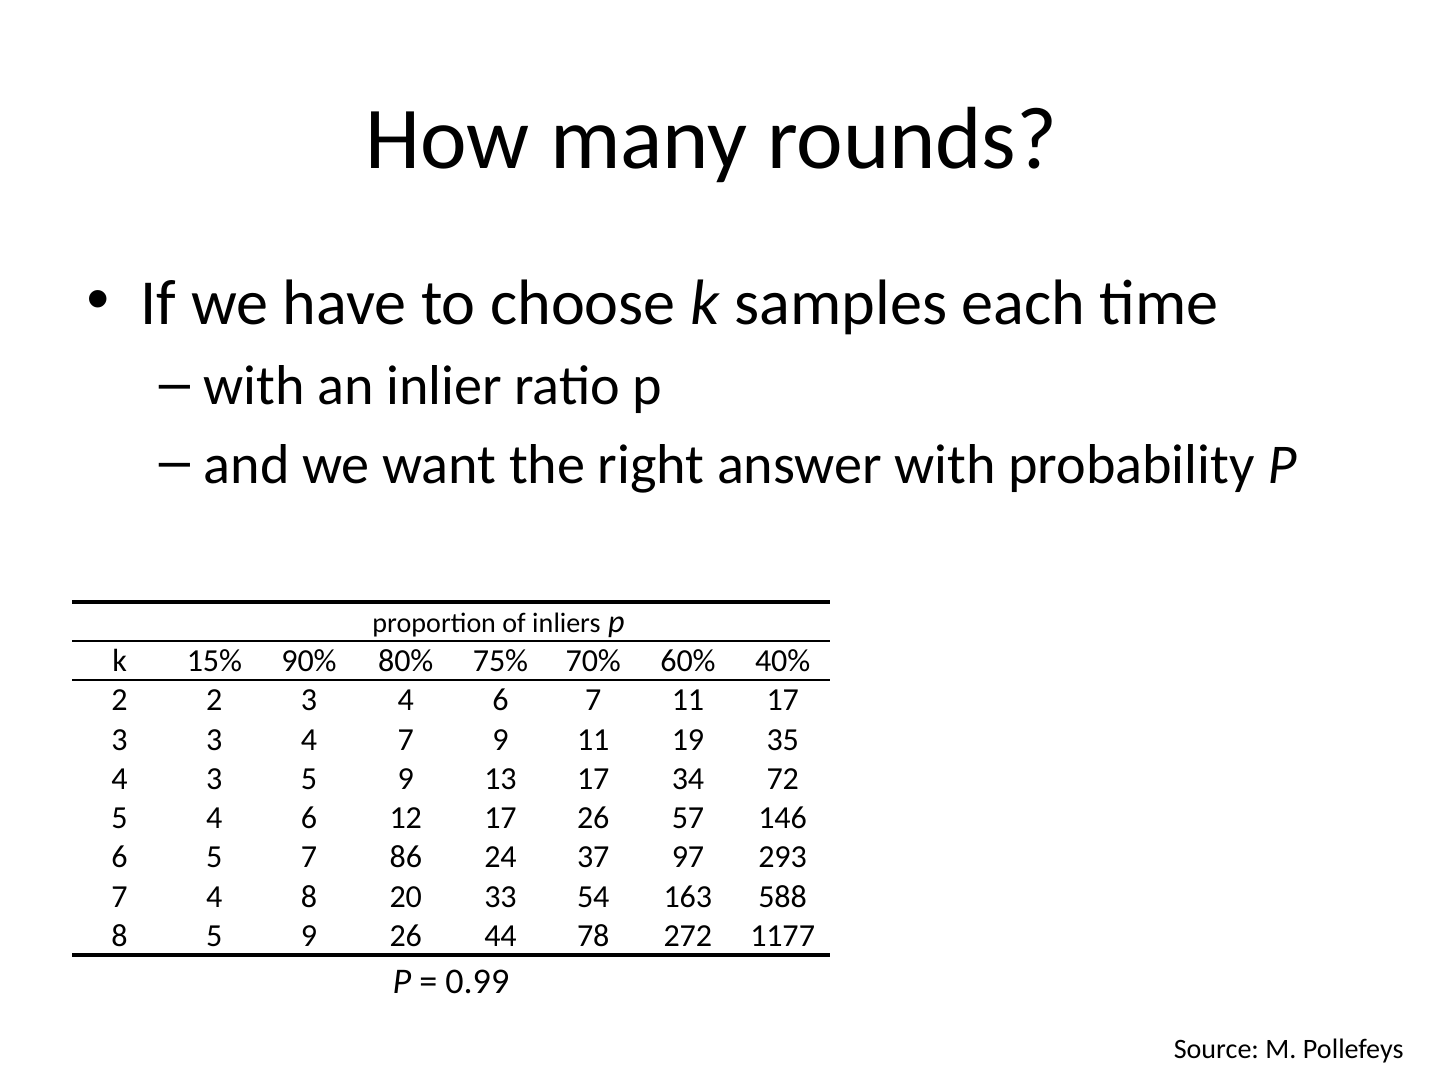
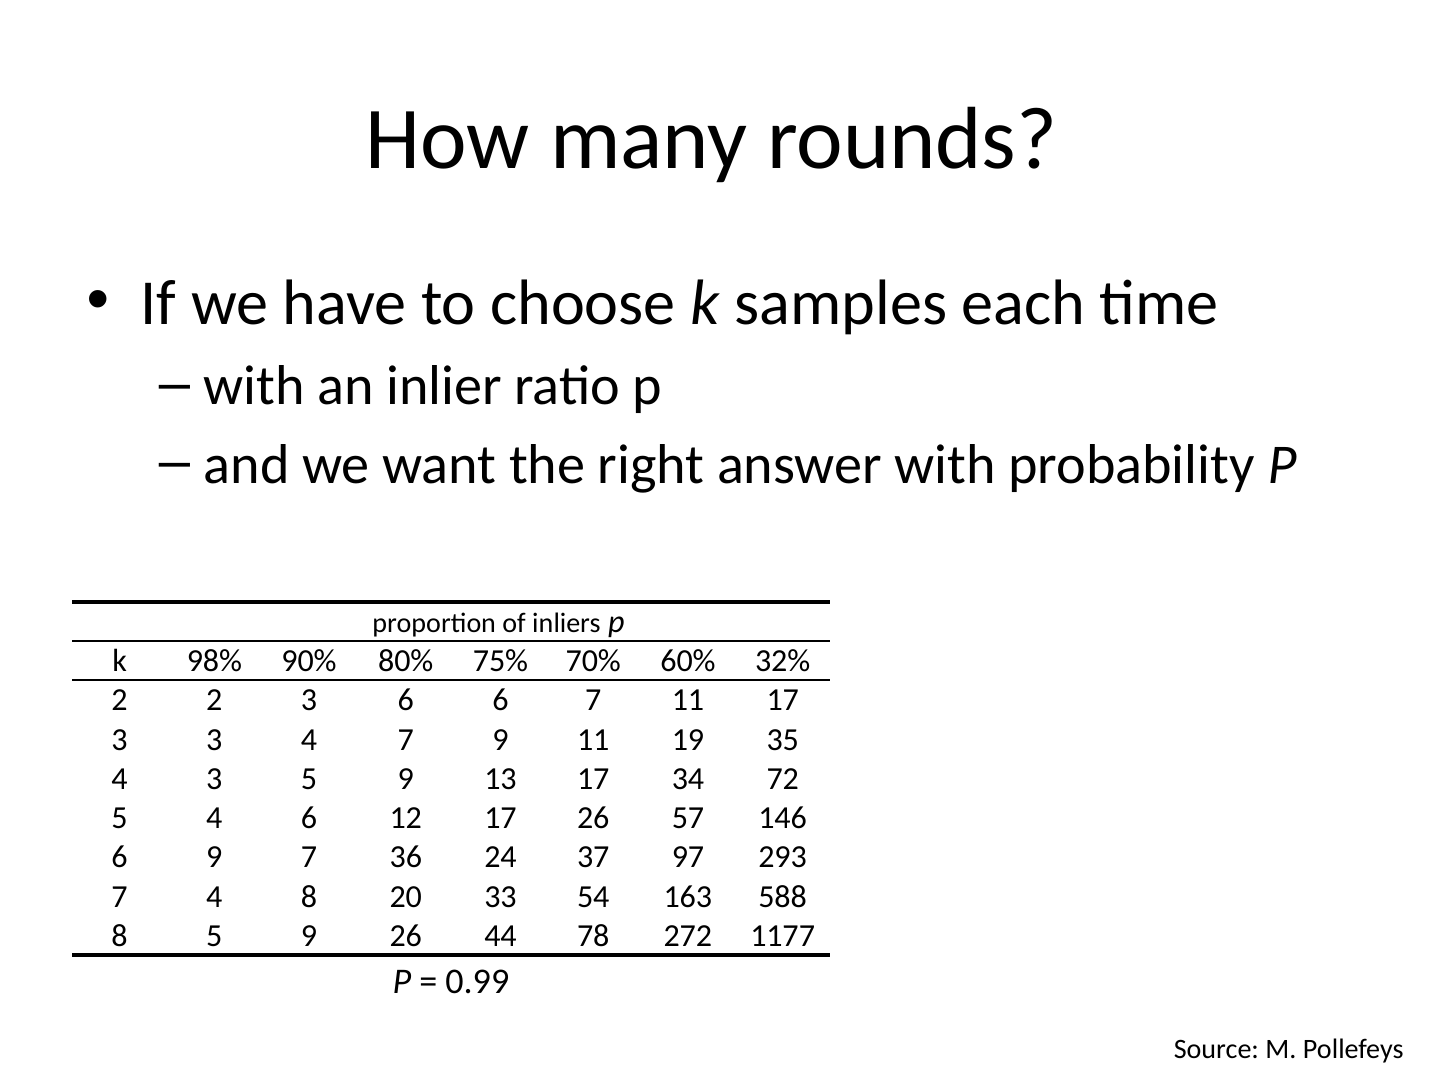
15%: 15% -> 98% (214, 661)
40%: 40% -> 32% (783, 661)
2 3 4: 4 -> 6 (406, 700)
6 5: 5 -> 9 (214, 857)
86: 86 -> 36 (406, 857)
